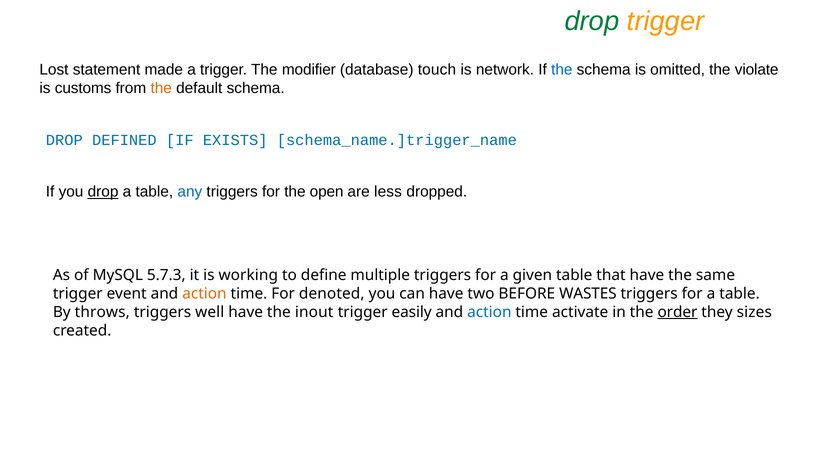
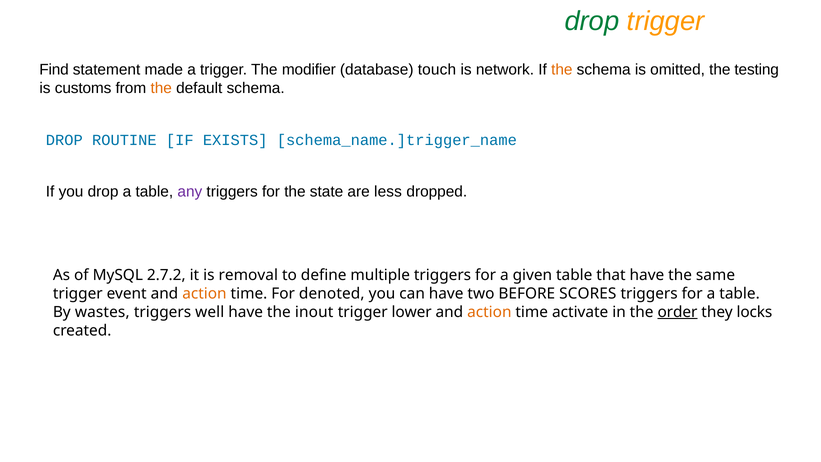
Lost: Lost -> Find (54, 70)
the colour: blue -> orange (562, 70)
violate: violate -> testing (757, 70)
DEFINED: DEFINED -> ROUTINE (124, 140)
drop underline: present -> none (103, 192)
any colour: blue -> purple (190, 192)
open: open -> state (327, 192)
5.7.3: 5.7.3 -> 2.7.2 (166, 275)
working: working -> removal (248, 275)
WASTES: WASTES -> SCORES (588, 293)
throws: throws -> wastes (102, 312)
easily: easily -> lower (412, 312)
action colour: blue -> orange (489, 312)
sizes: sizes -> locks (754, 312)
